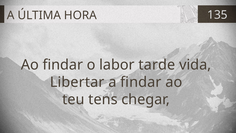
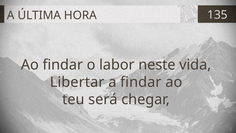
tarde: tarde -> neste (157, 65)
tens: tens -> será (103, 99)
